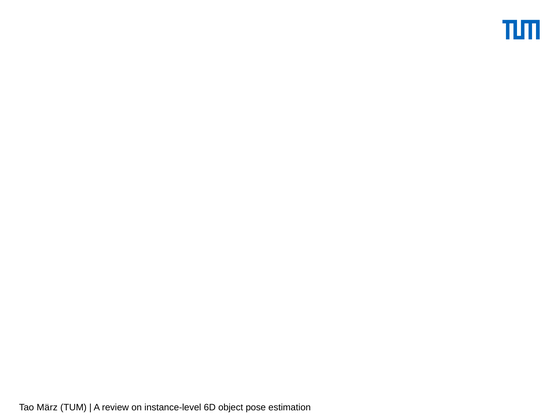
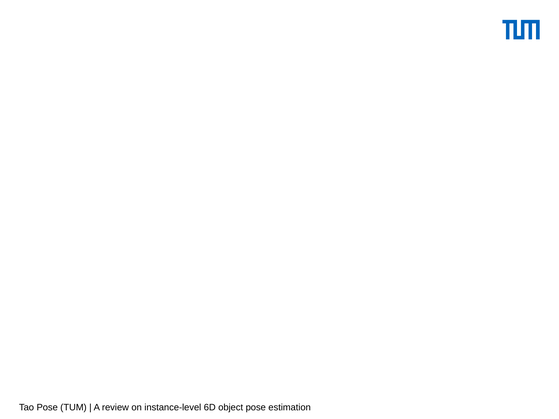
Tao März: März -> Pose (47, 408)
